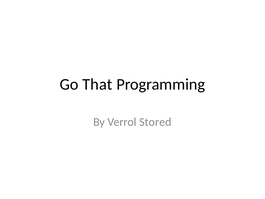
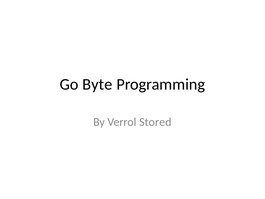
That: That -> Byte (97, 84)
